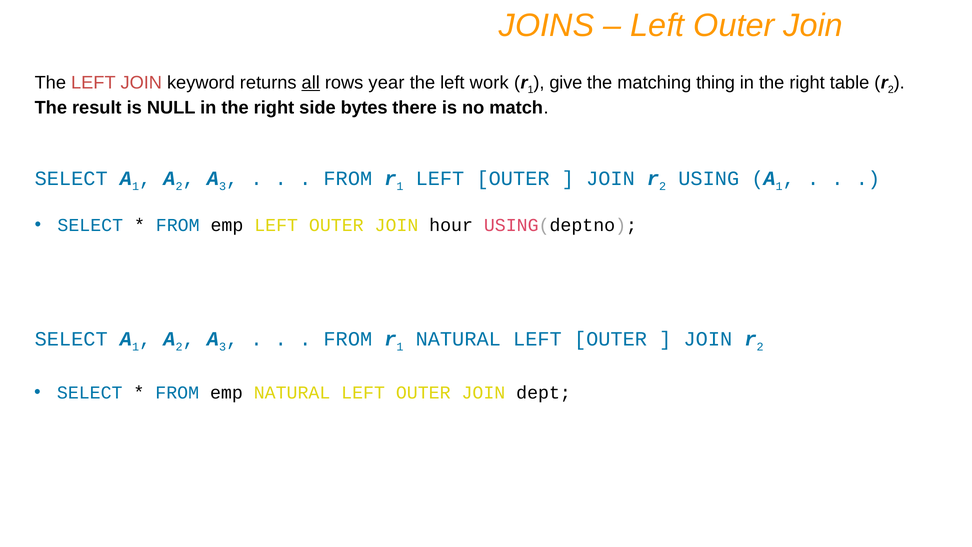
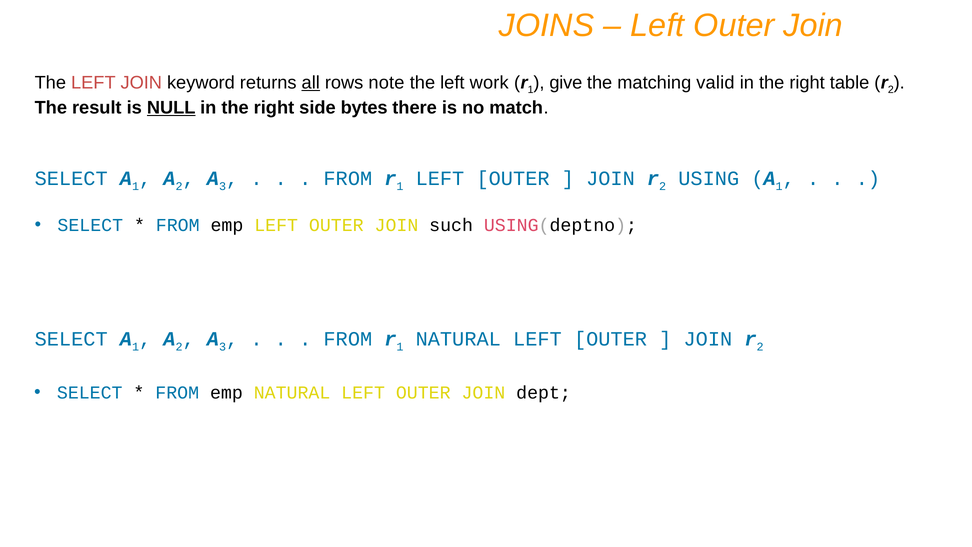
year: year -> note (386, 83)
thing: thing -> valid (715, 83)
NULL underline: none -> present (171, 107)
hour: hour -> such (451, 225)
